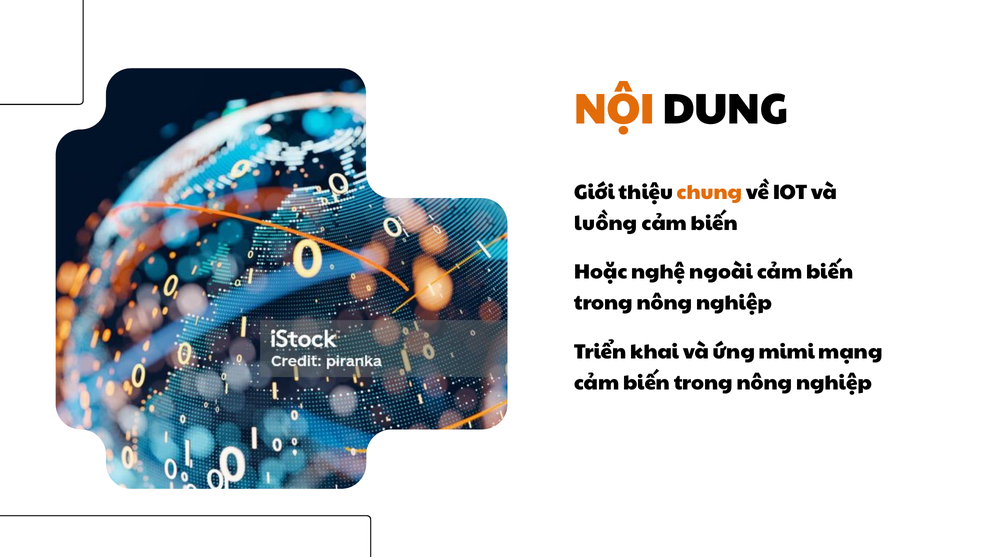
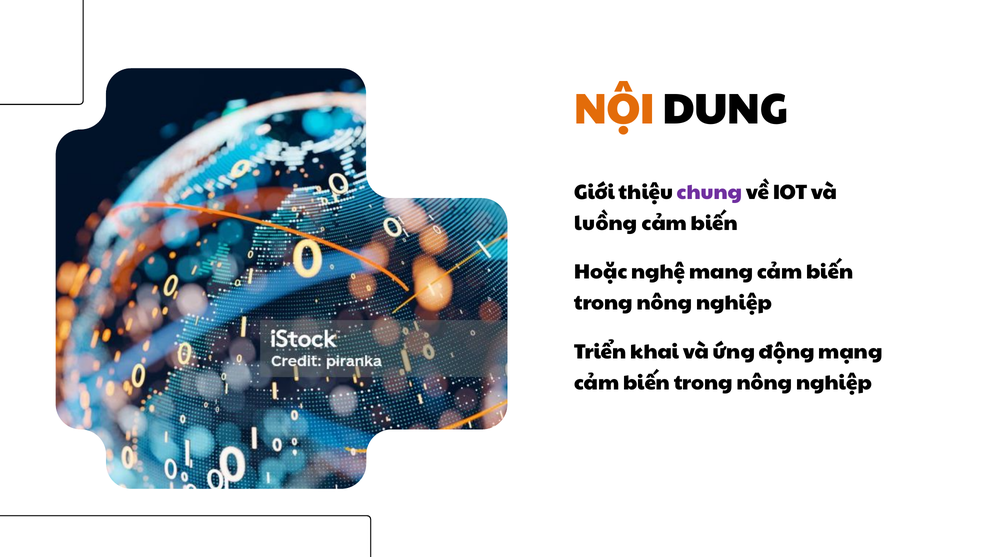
chung colour: orange -> purple (710, 192)
ngoài: ngoài -> mang (721, 272)
mimi: mimi -> động (787, 352)
